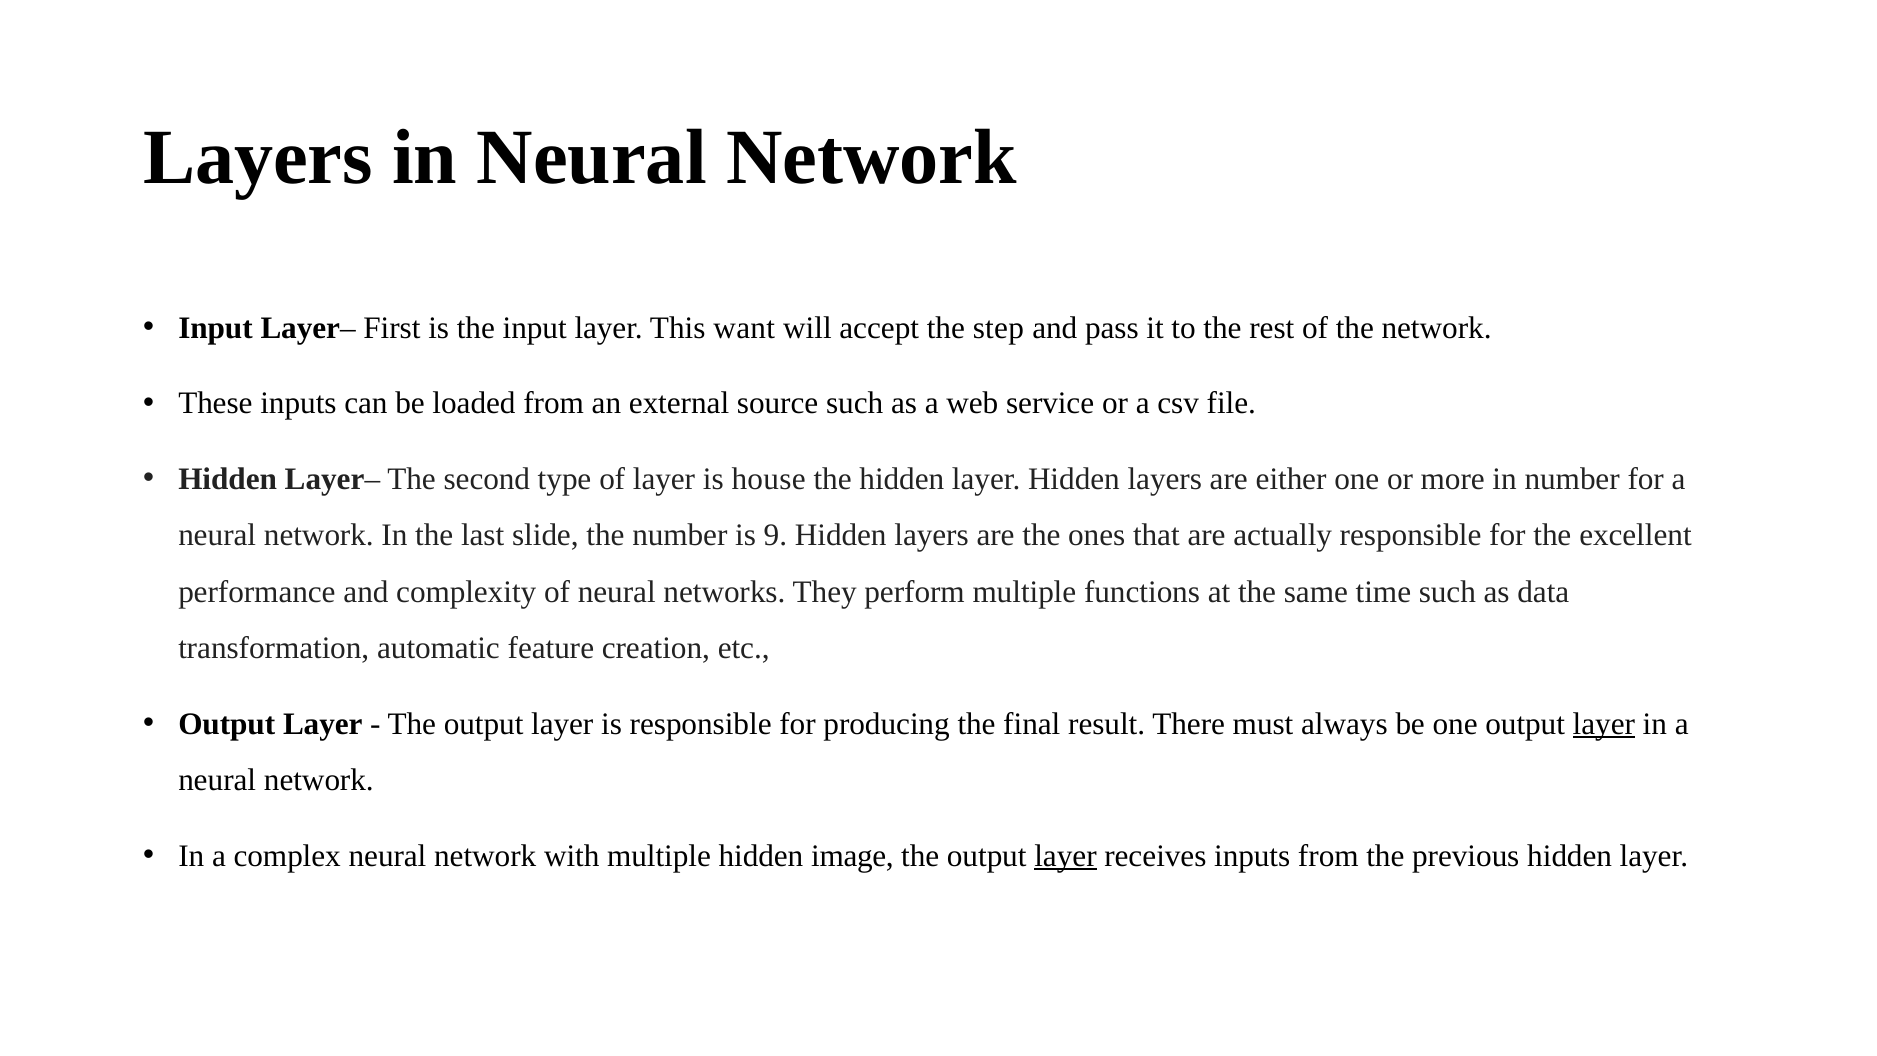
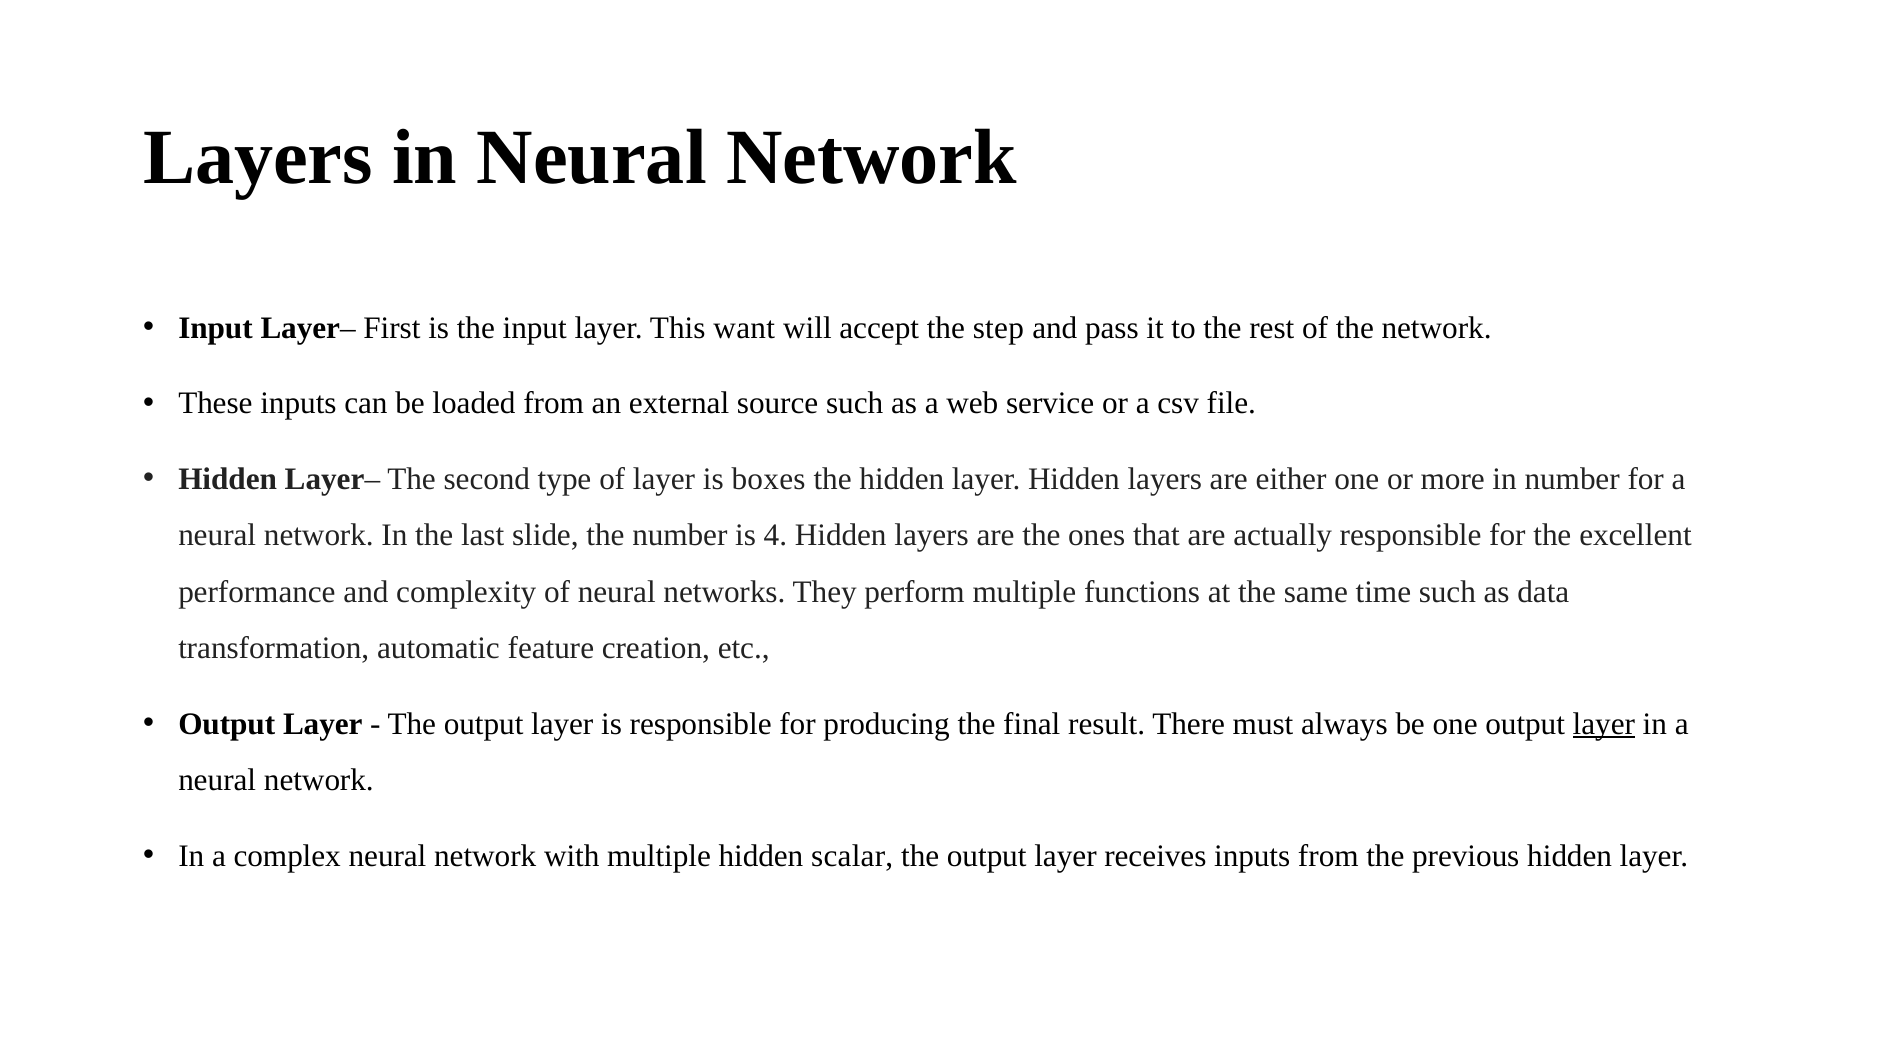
house: house -> boxes (769, 479)
9: 9 -> 4 (775, 535)
image: image -> scalar (852, 856)
layer underline: present -> none (1065, 856)
